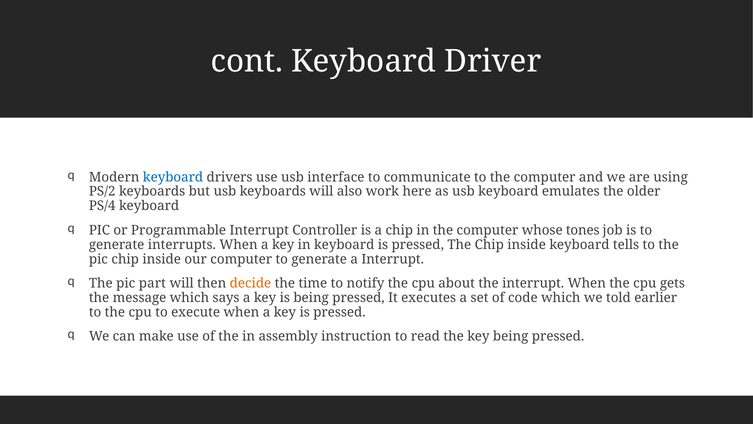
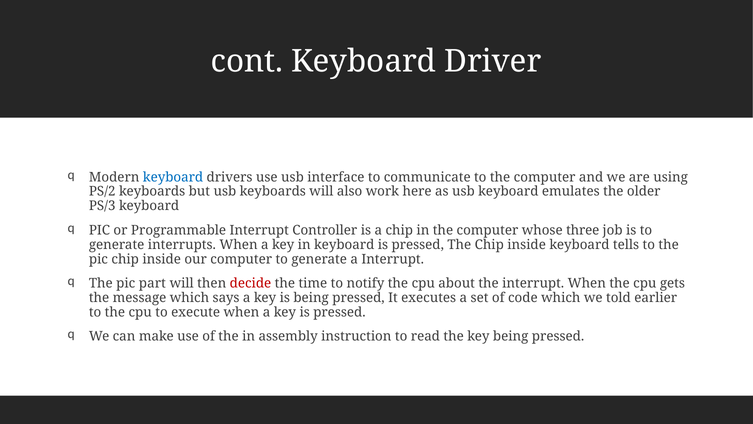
PS/4: PS/4 -> PS/3 (102, 206)
tones: tones -> three (583, 230)
decide colour: orange -> red (250, 283)
